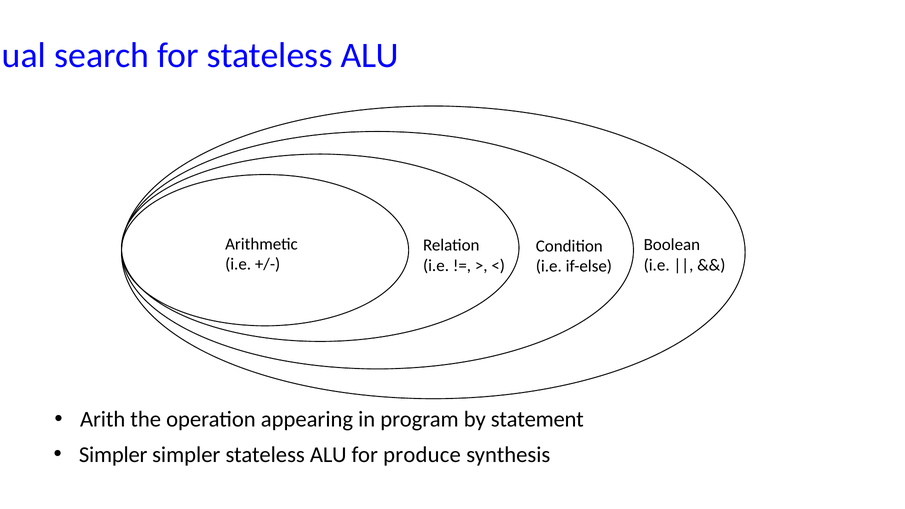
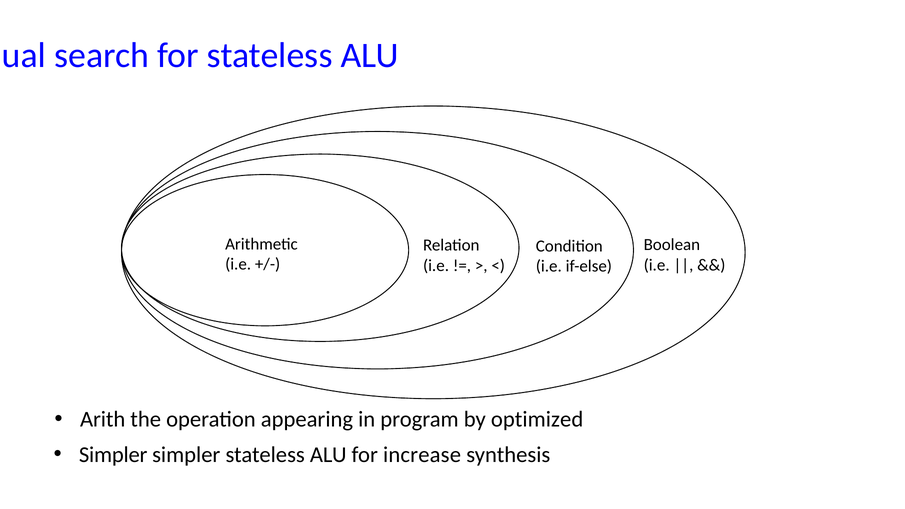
statement: statement -> optimized (537, 419)
produce: produce -> increase (422, 455)
